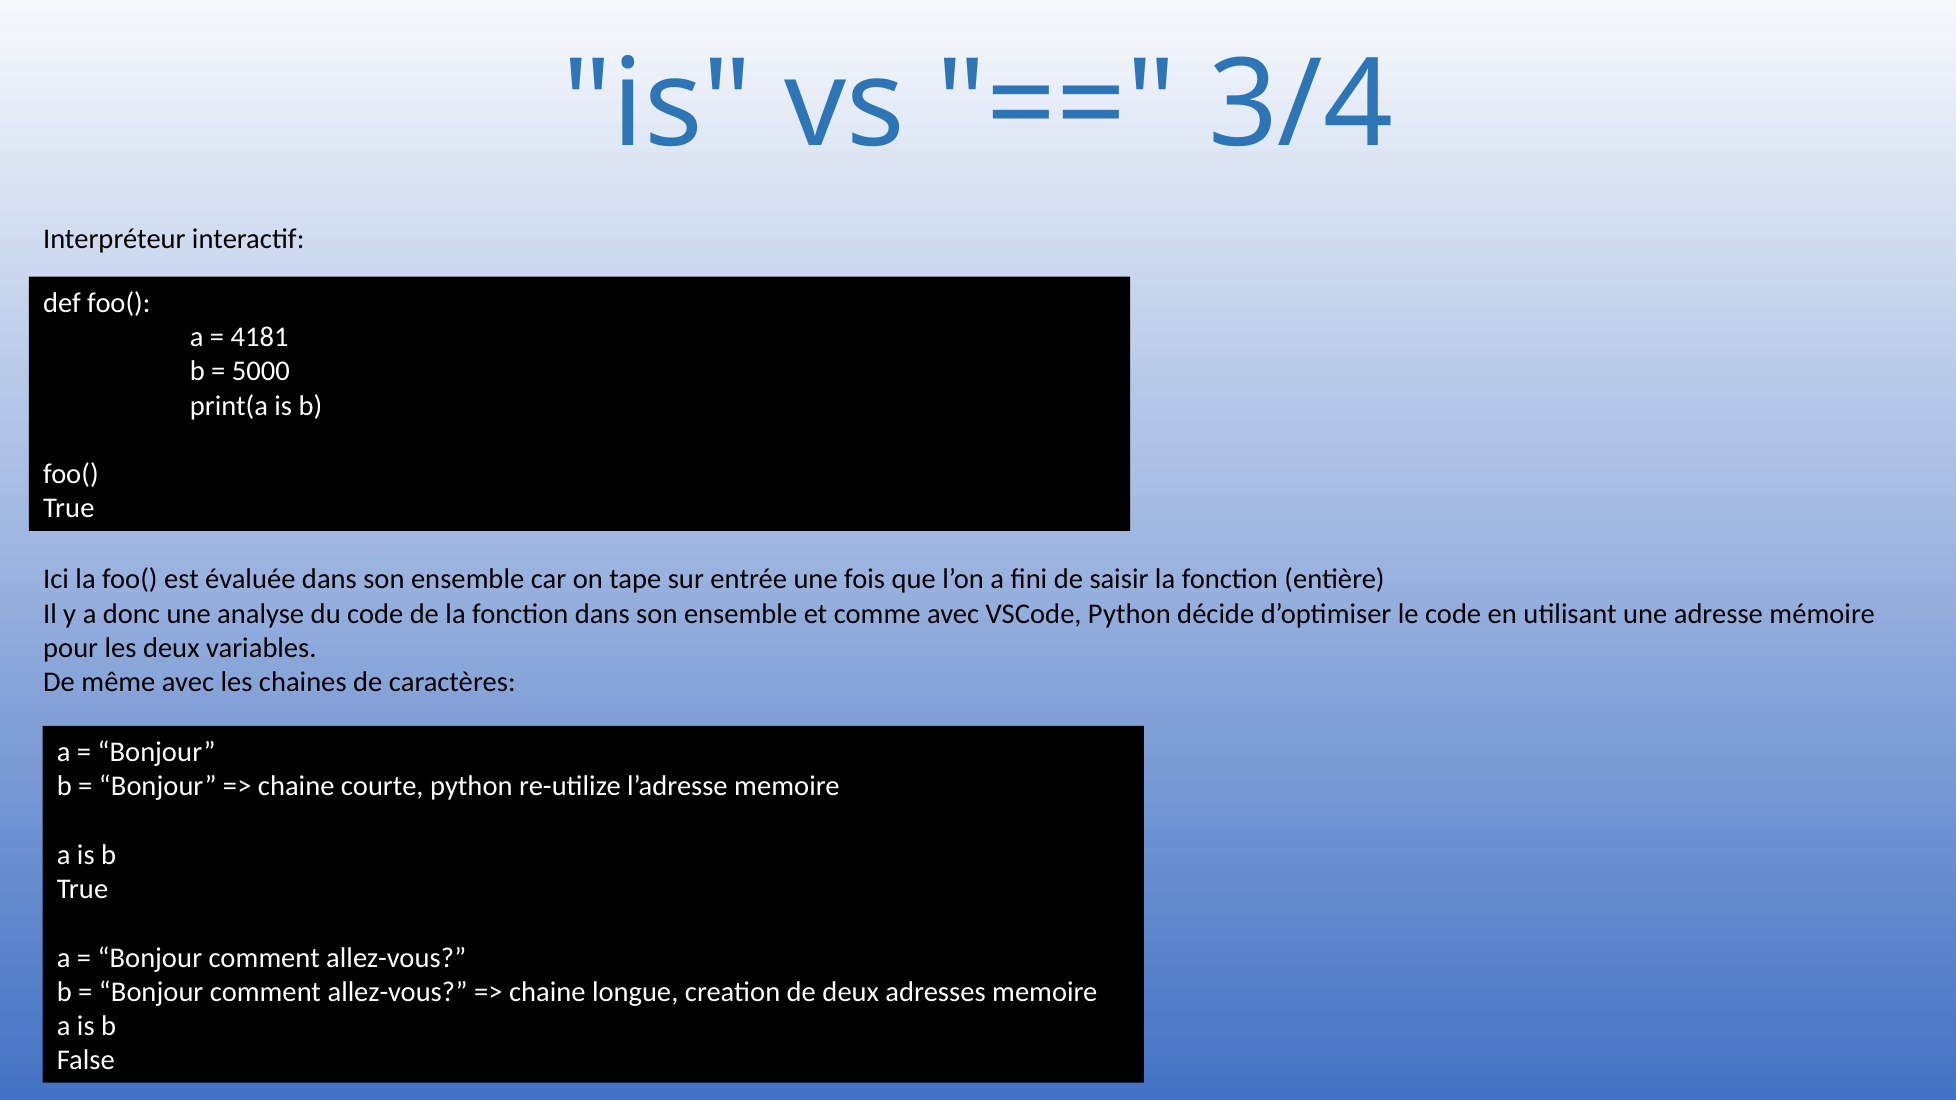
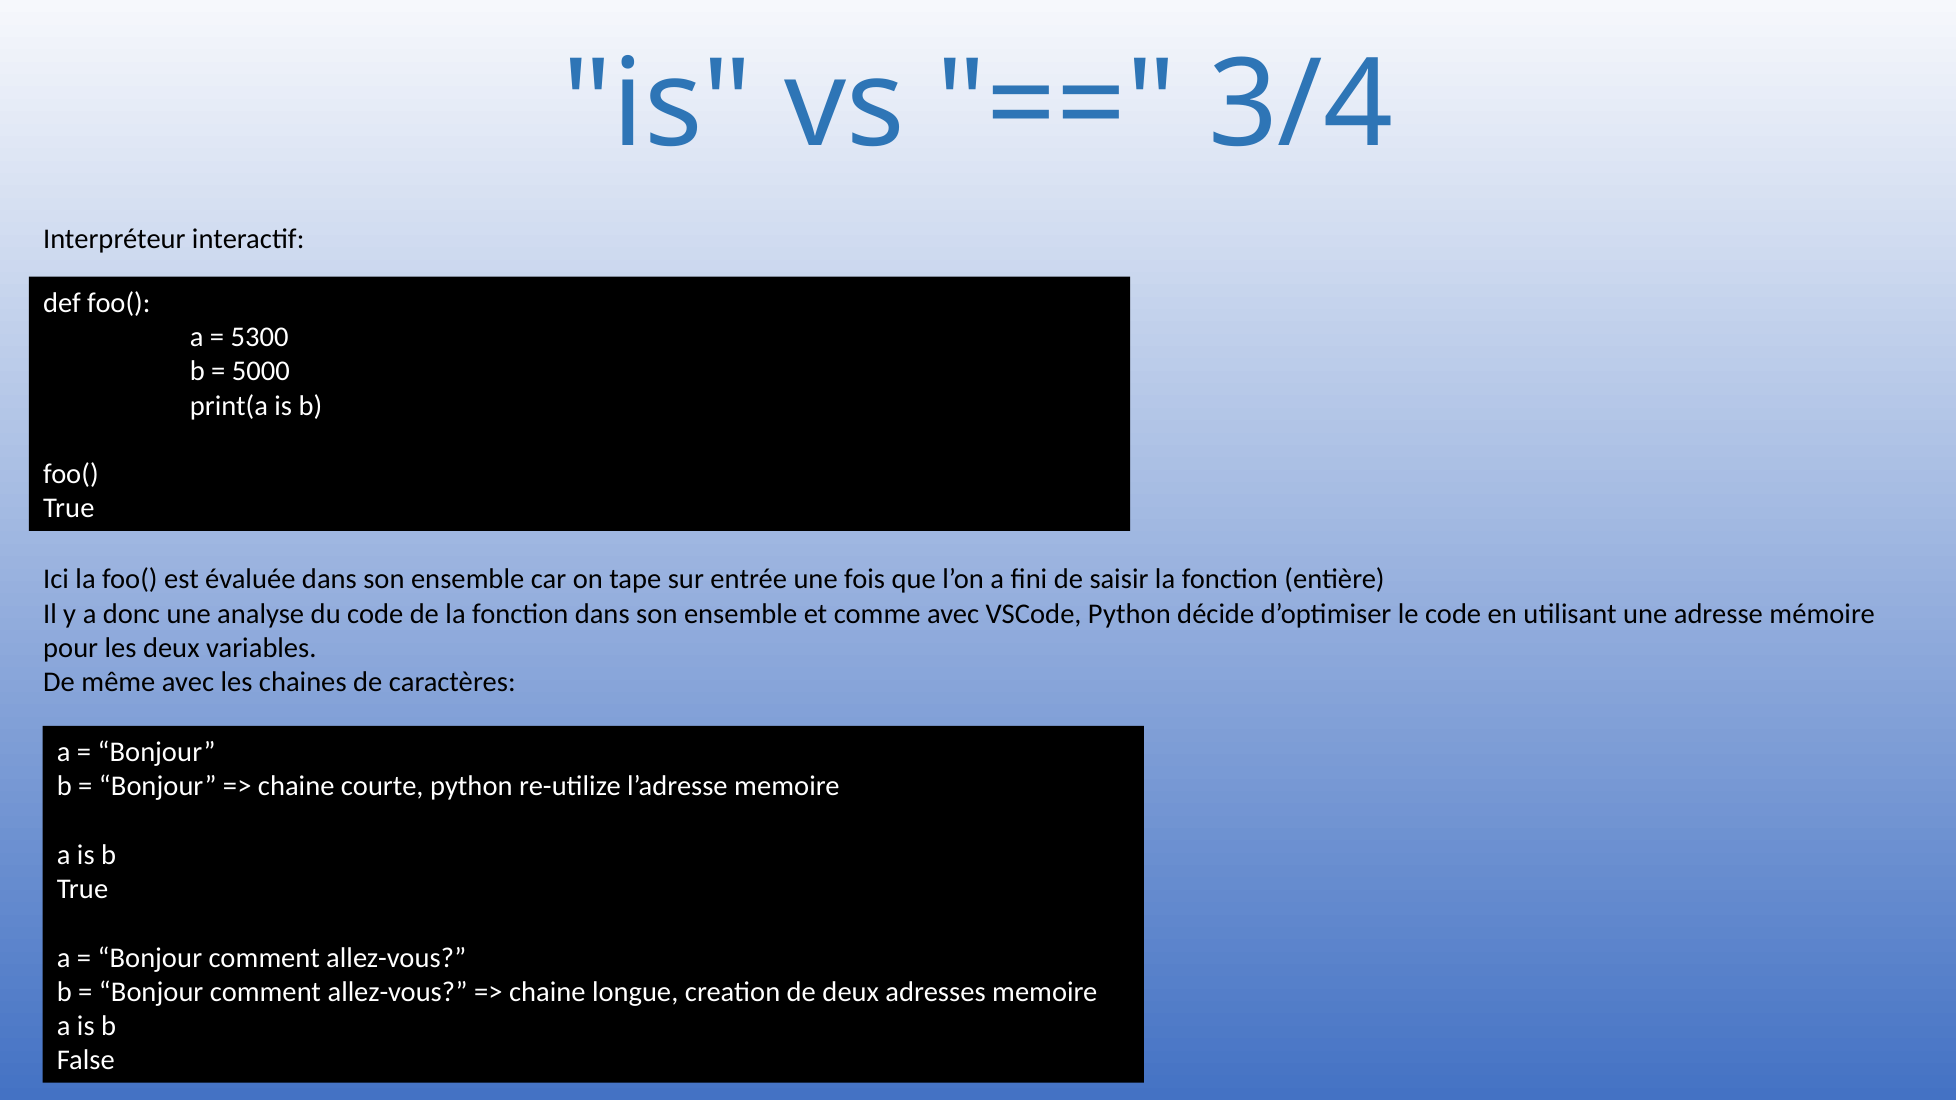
4181: 4181 -> 5300 (260, 337)
